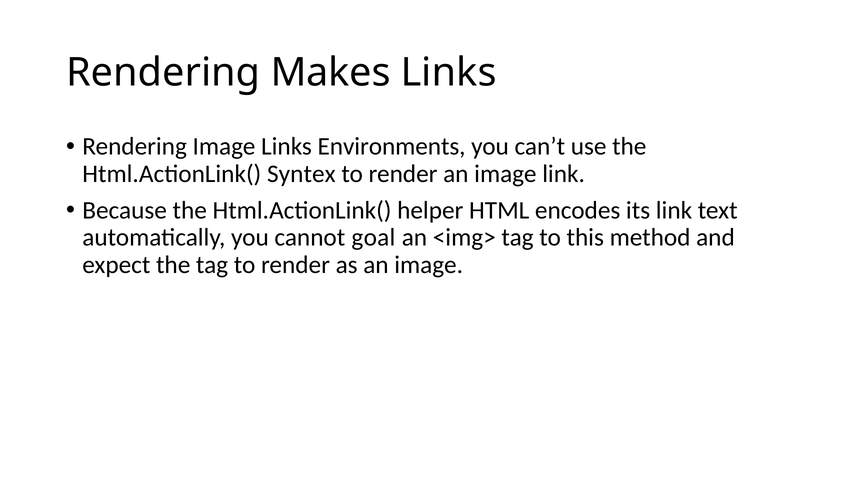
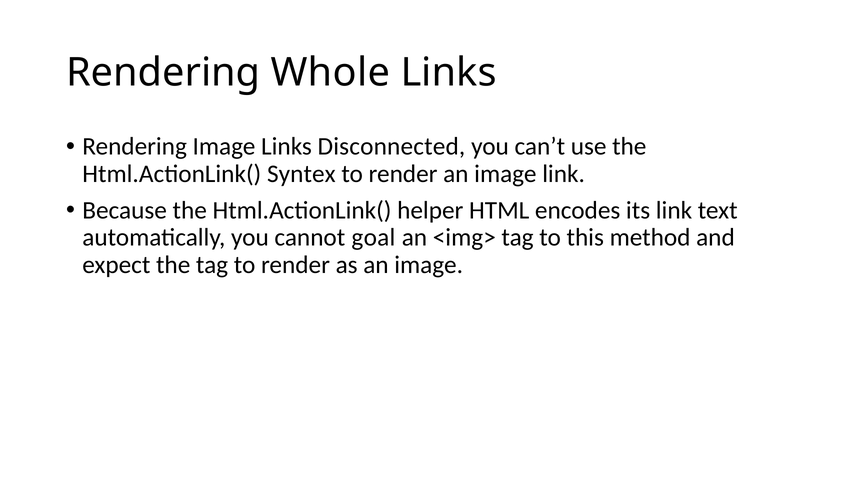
Makes: Makes -> Whole (330, 73)
Environments: Environments -> Disconnected (391, 147)
